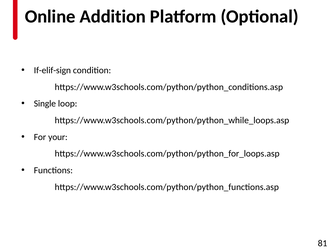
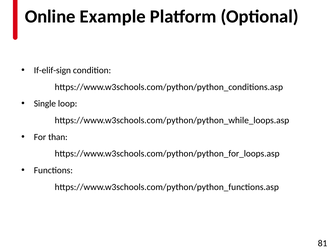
Addition: Addition -> Example (113, 17)
your: your -> than (58, 137)
